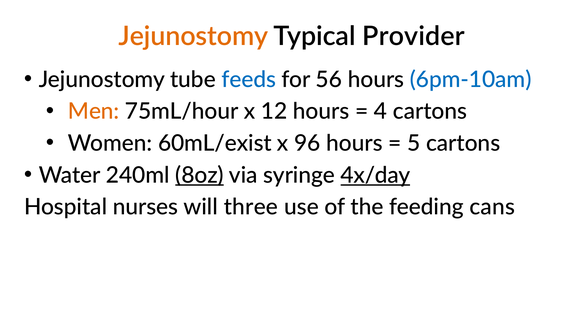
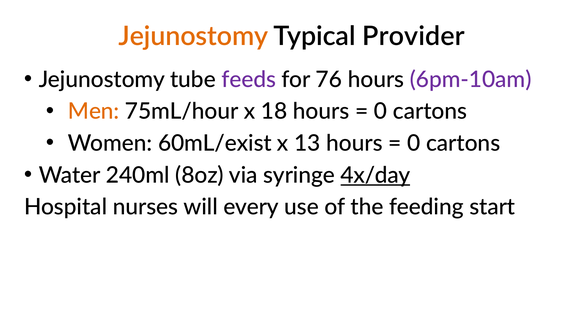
feeds colour: blue -> purple (249, 80)
56: 56 -> 76 (329, 80)
6pm-10am colour: blue -> purple (471, 80)
12: 12 -> 18 (274, 111)
4: 4 -> 0 (381, 111)
96: 96 -> 13 (307, 143)
5: 5 -> 0 (414, 143)
8oz underline: present -> none (200, 175)
three: three -> every (251, 207)
cans: cans -> start (492, 207)
